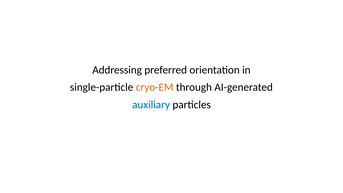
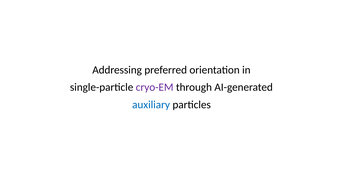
cryo-EM colour: orange -> purple (155, 87)
